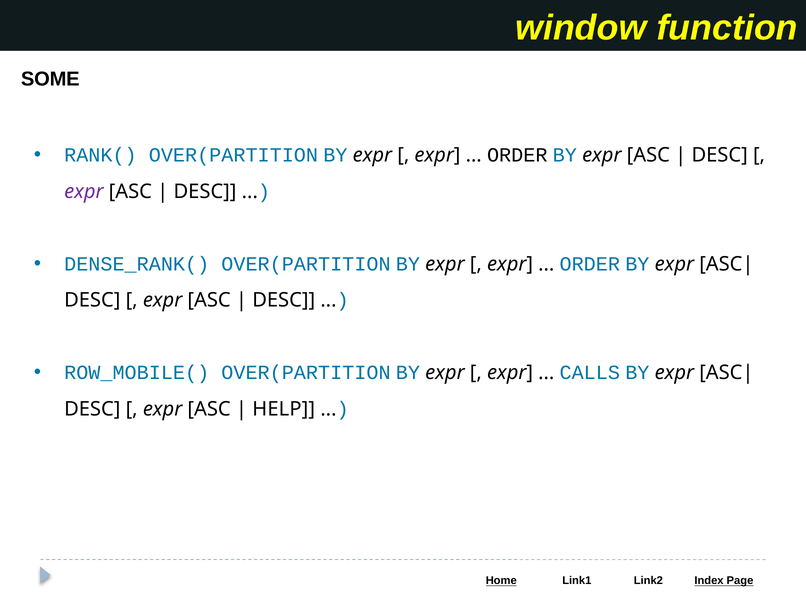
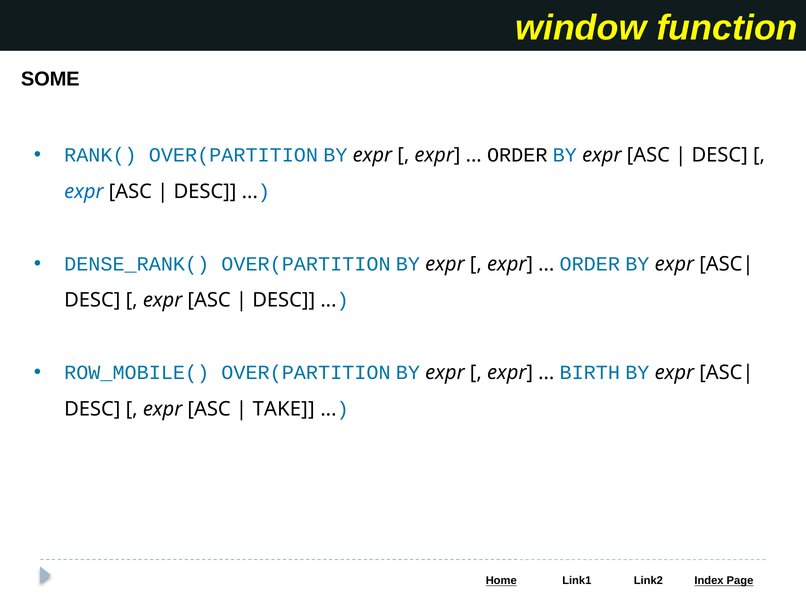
expr colour: purple -> blue (84, 192)
CALLS: CALLS -> BIRTH (590, 373)
HELP: HELP -> TAKE (284, 409)
